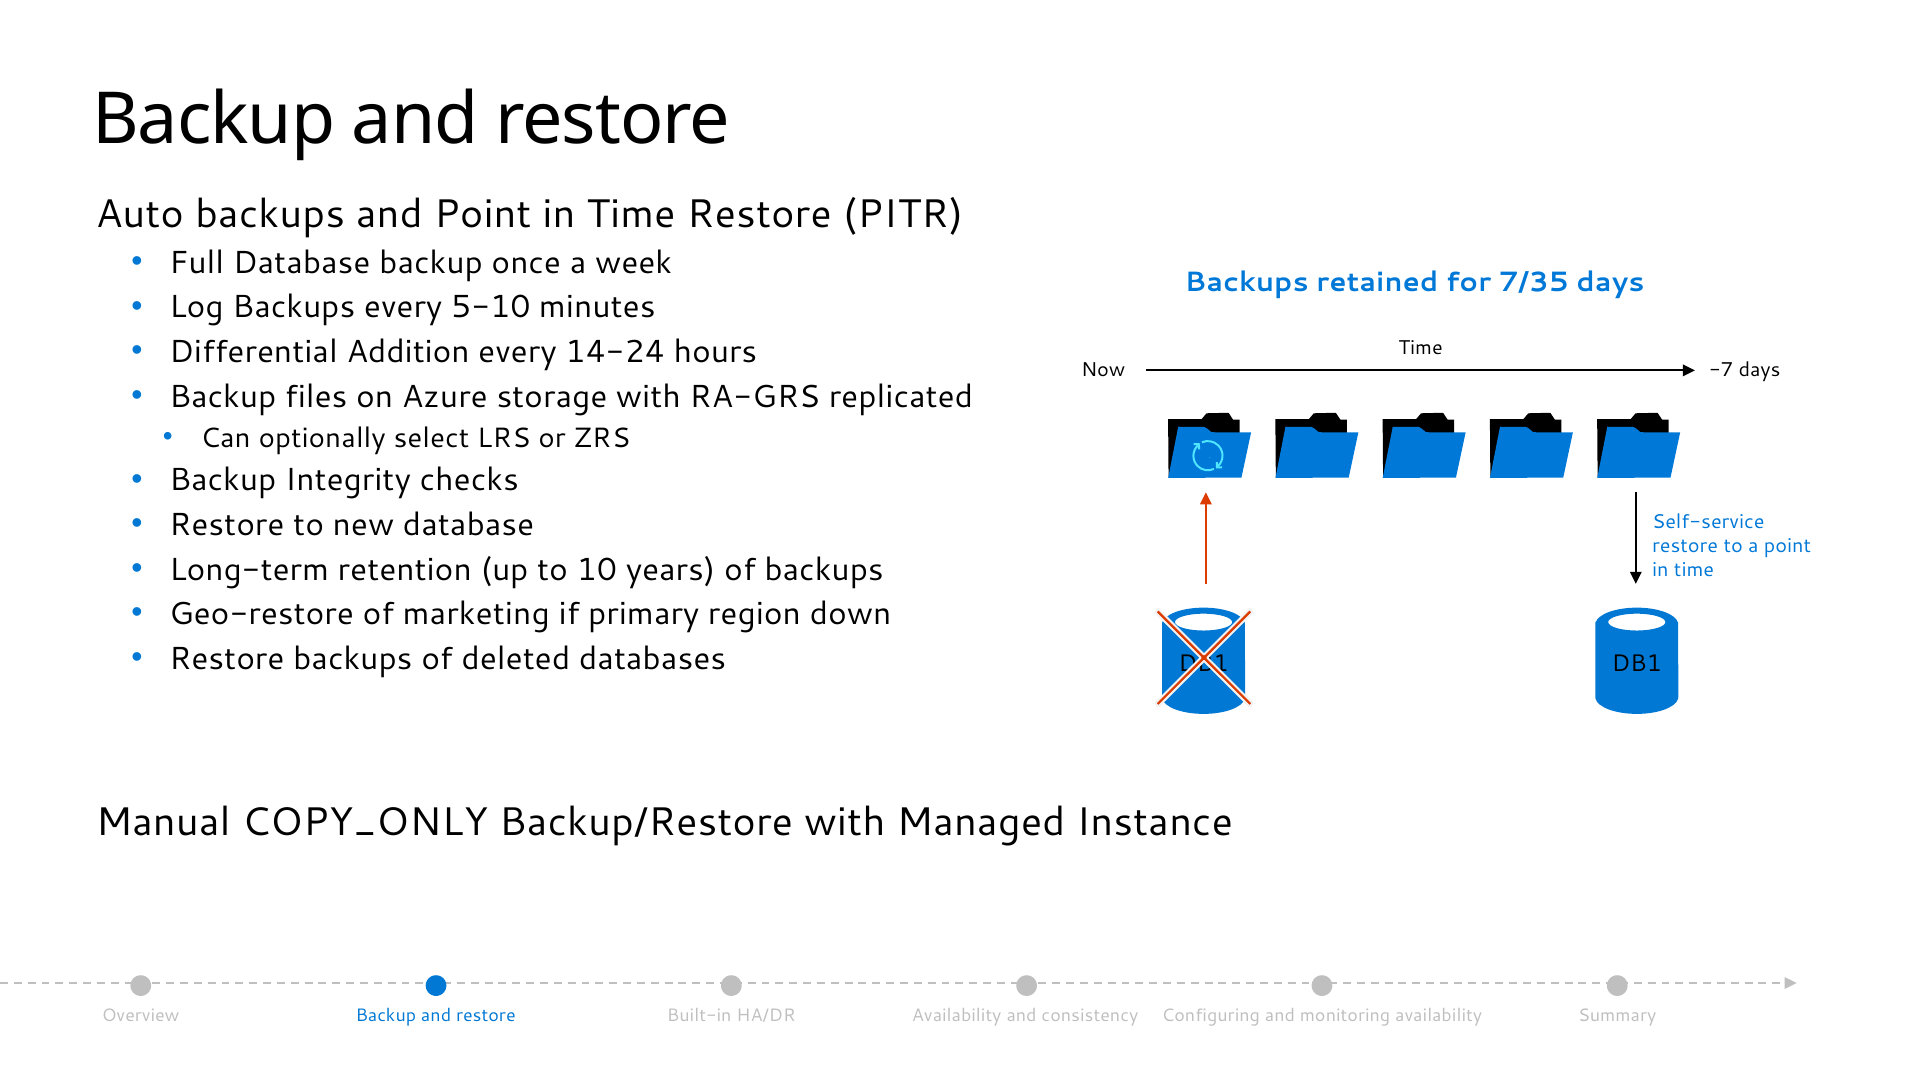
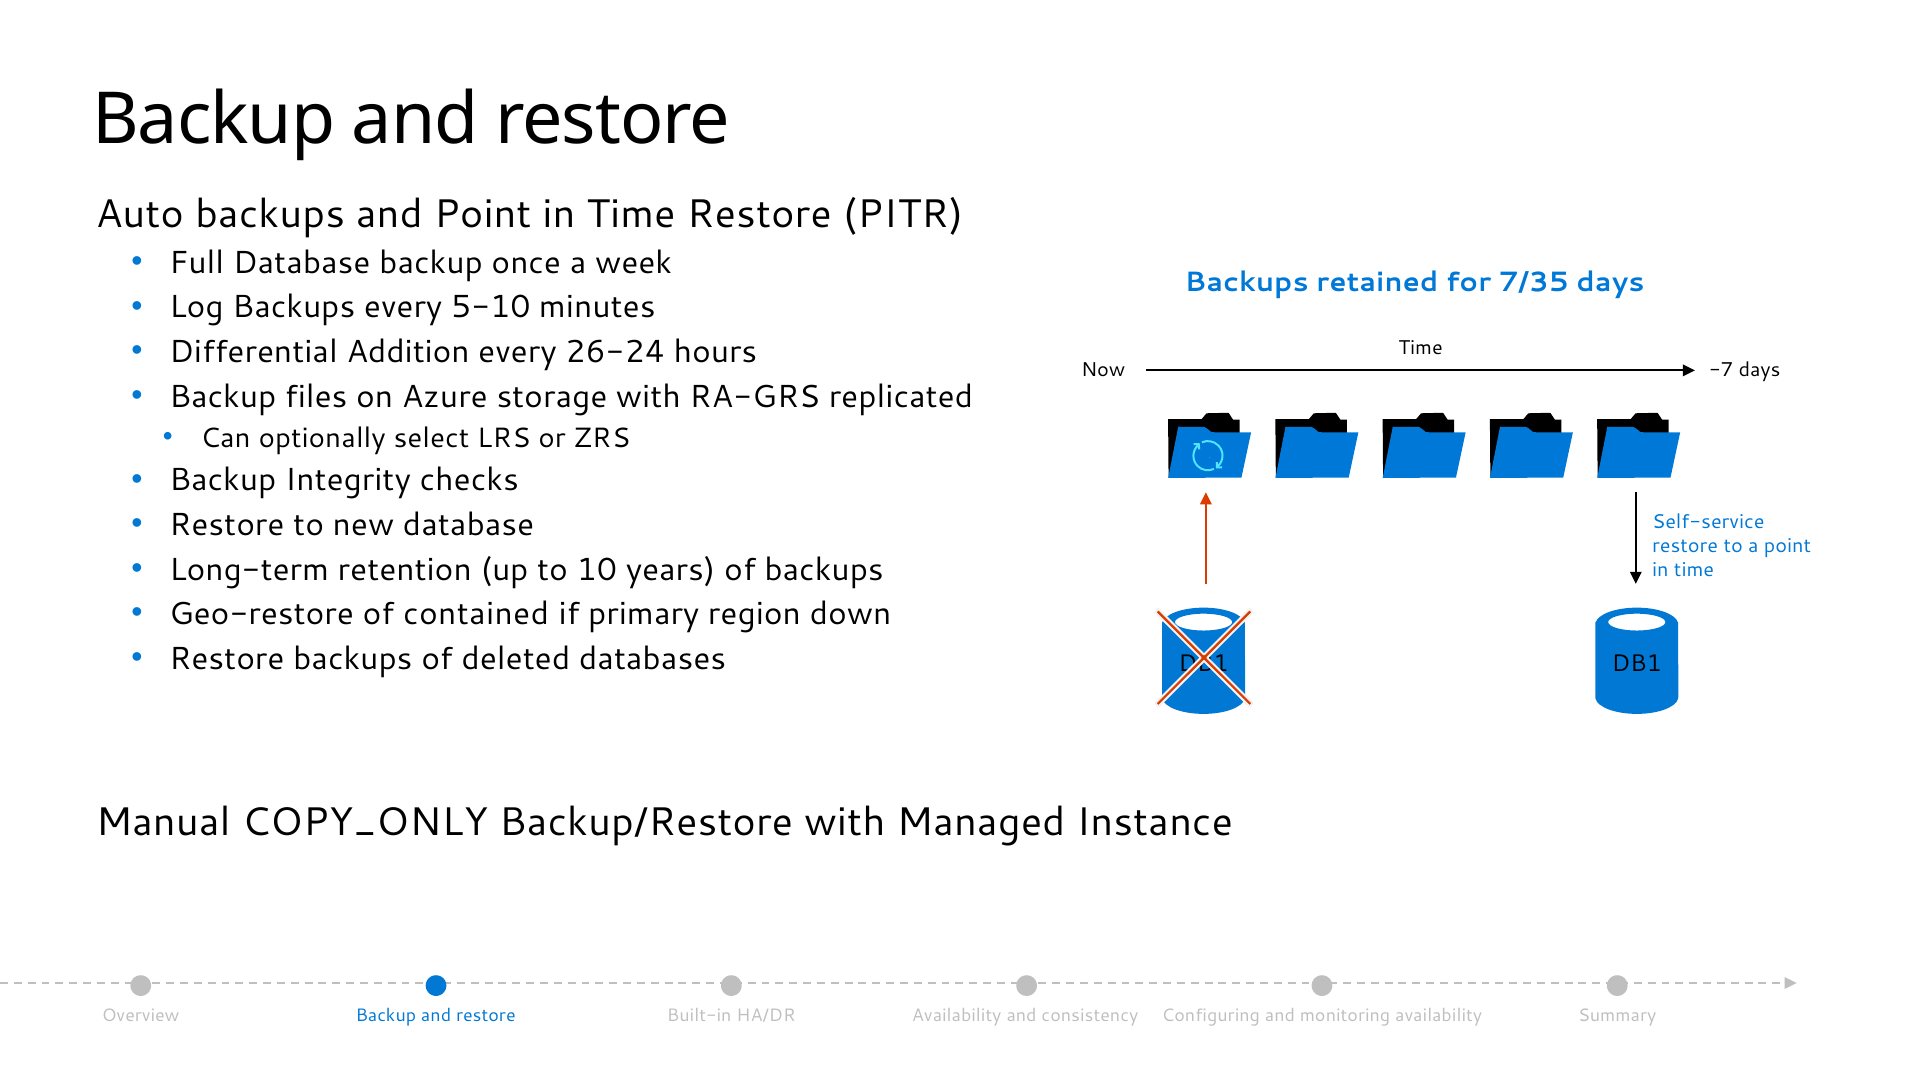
14-24: 14-24 -> 26-24 (615, 352)
marketing: marketing -> contained (476, 615)
